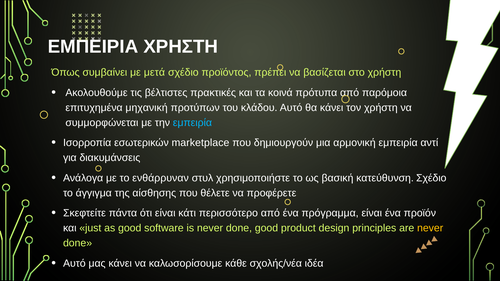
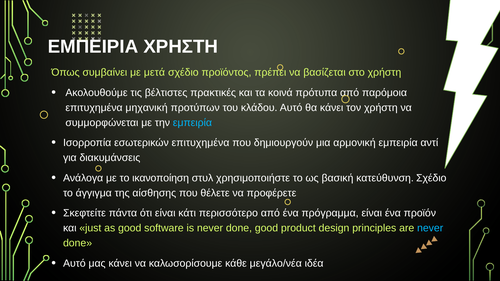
εσωτερικών marketplace: marketplace -> επιτυχημένα (200, 143)
ενθάρρυναν: ενθάρρυναν -> ικανοποίηση (161, 178)
never colour: yellow -> light blue (430, 228)
σχολής/νέα: σχολής/νέα -> μεγάλο/νέα (276, 264)
